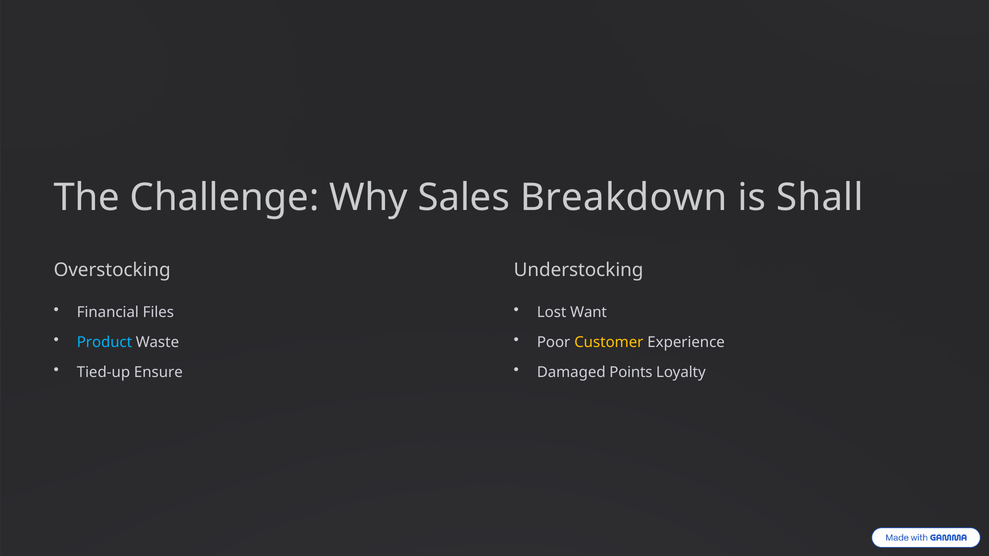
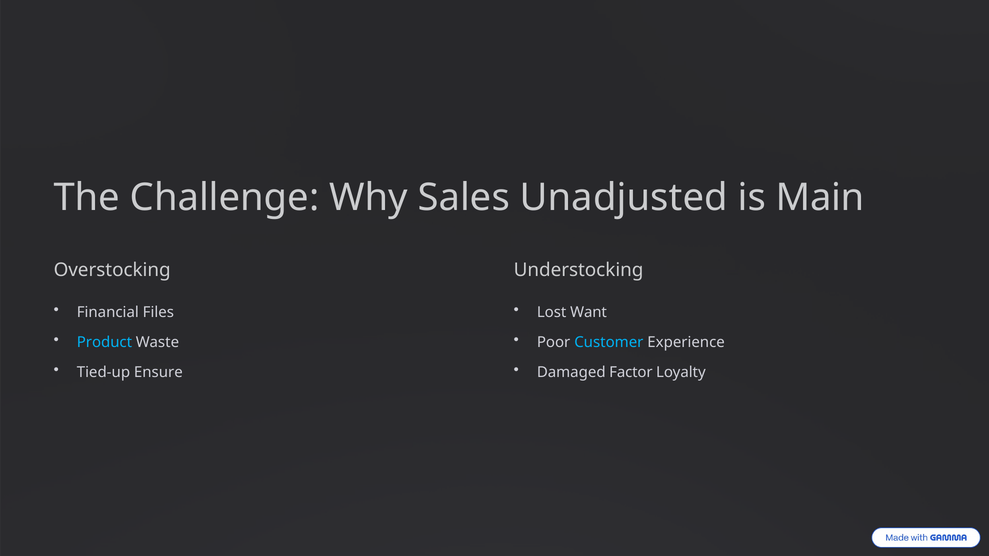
Breakdown: Breakdown -> Unadjusted (624, 198)
Shall: Shall -> Main (820, 198)
Customer colour: yellow -> light blue (609, 342)
Points: Points -> Factor (631, 372)
